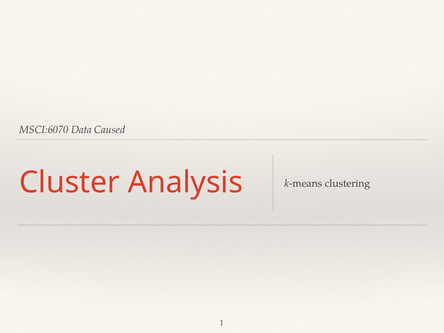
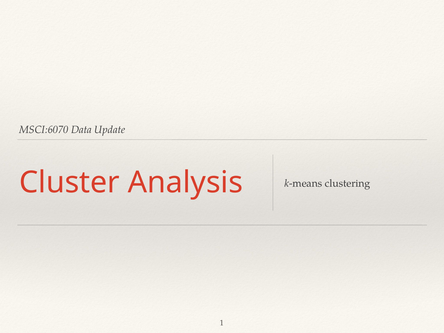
Caused: Caused -> Update (110, 130)
